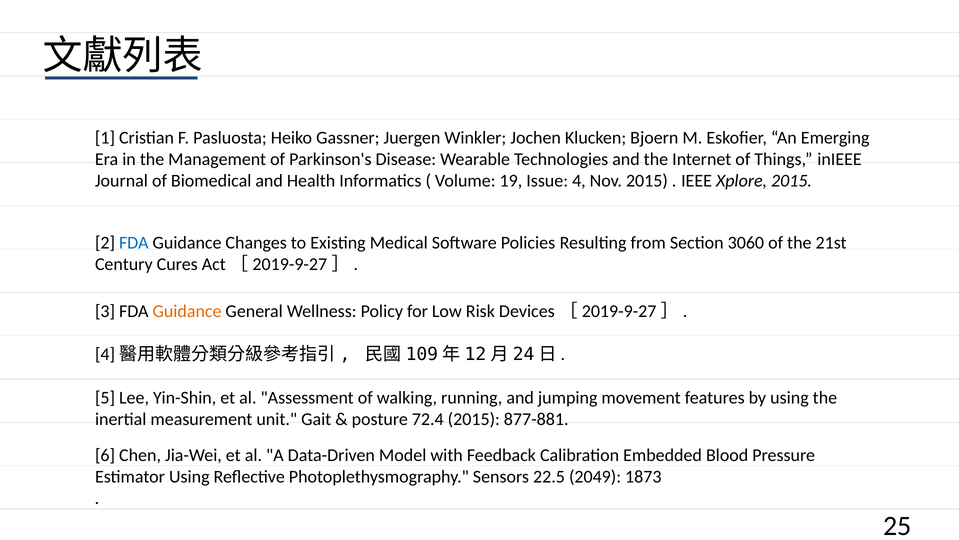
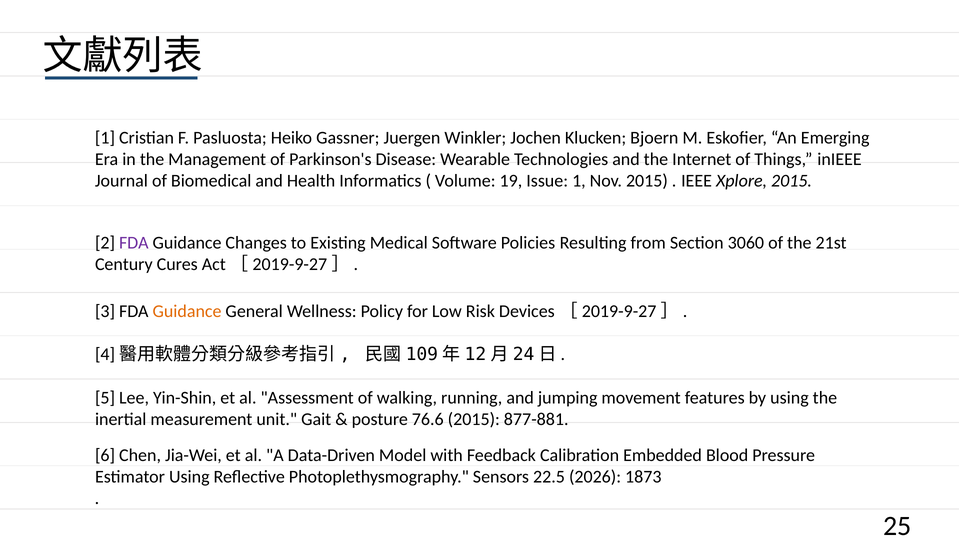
Issue 4: 4 -> 1 (579, 181)
FDA colour: blue -> purple (134, 242)
72.4: 72.4 -> 76.6 (428, 419)
2049: 2049 -> 2026 (595, 476)
